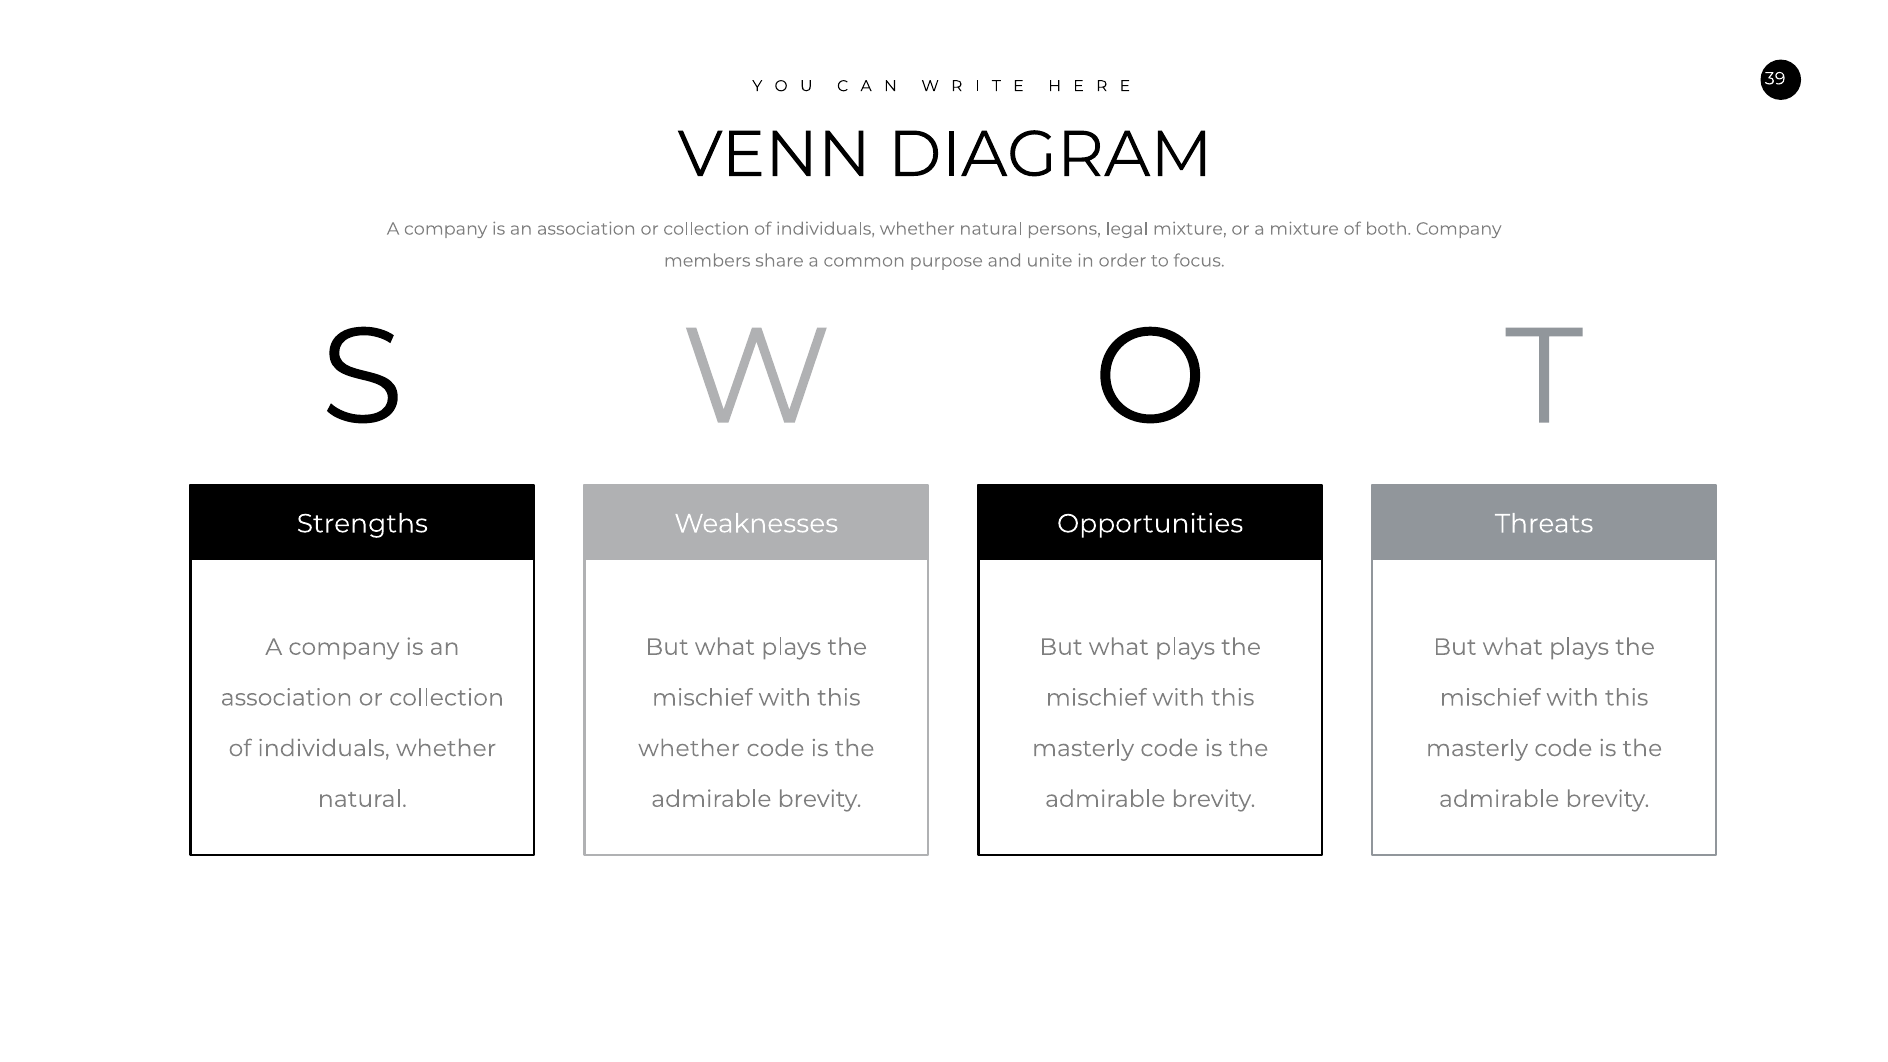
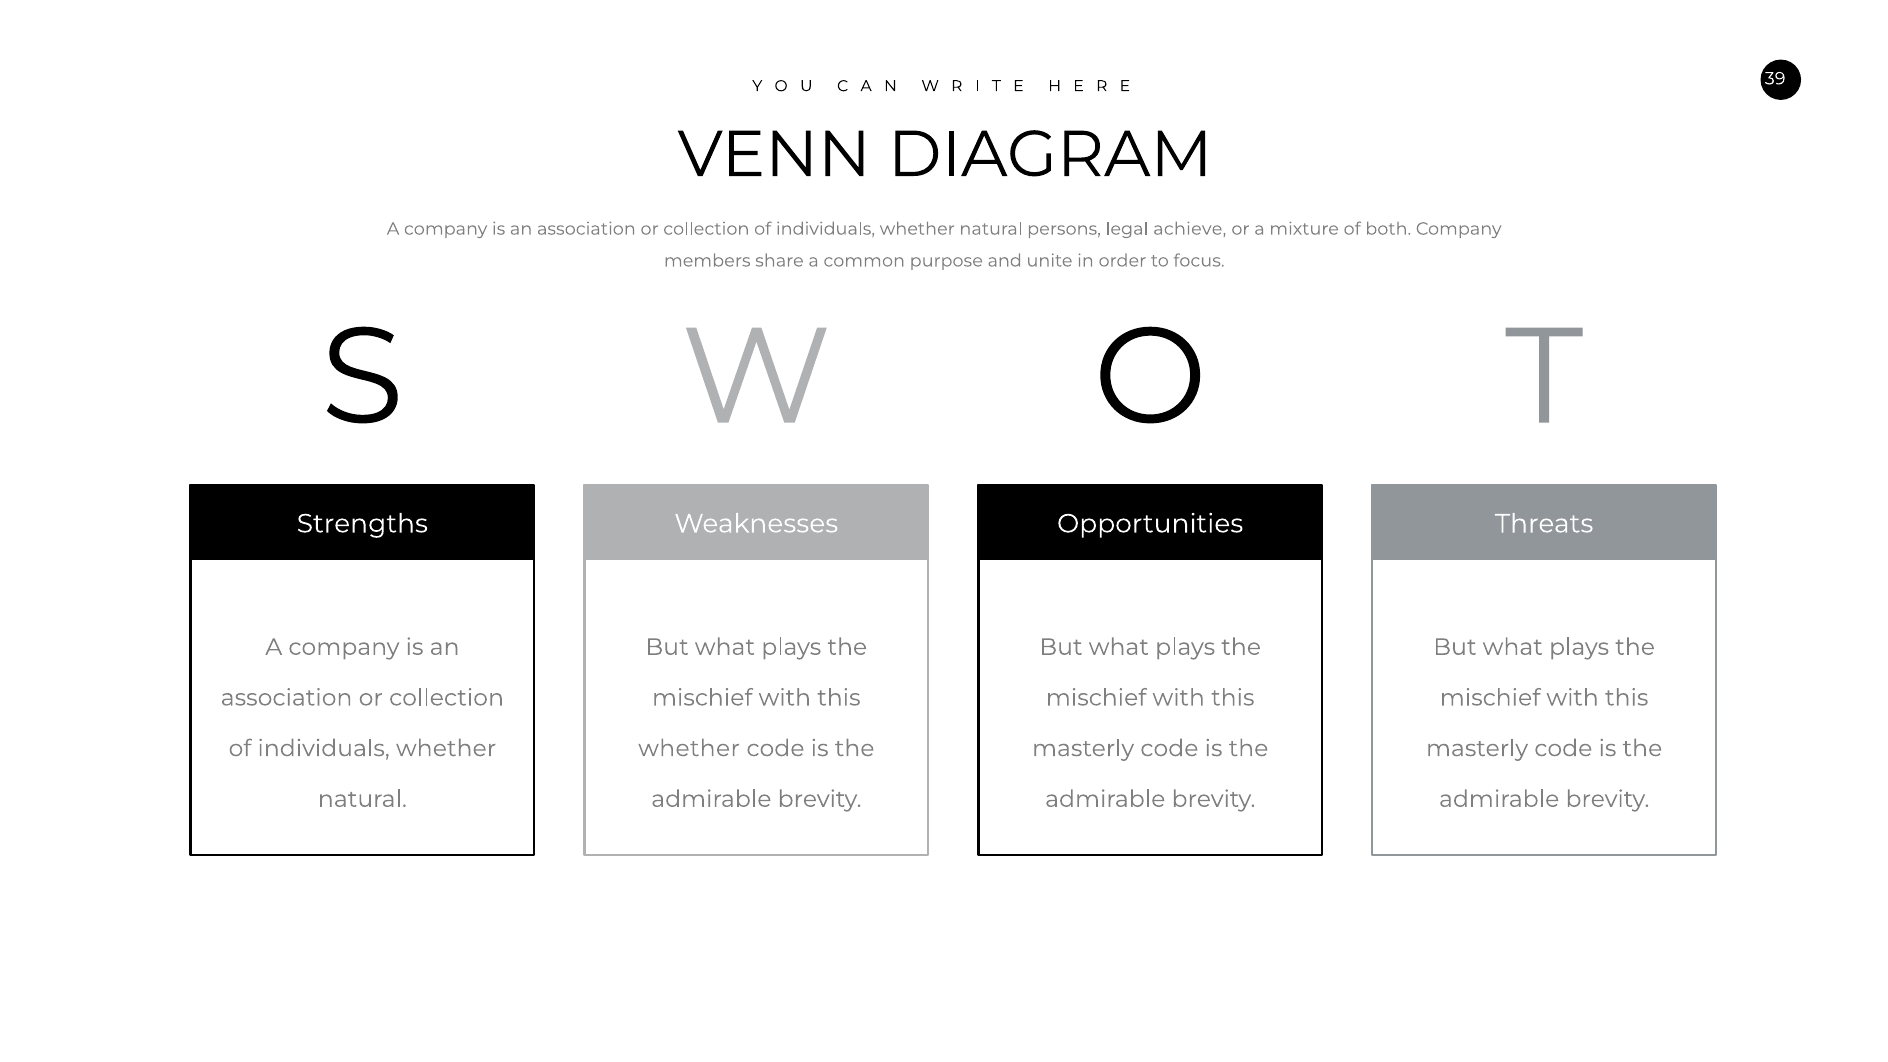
legal mixture: mixture -> achieve (1190, 229)
